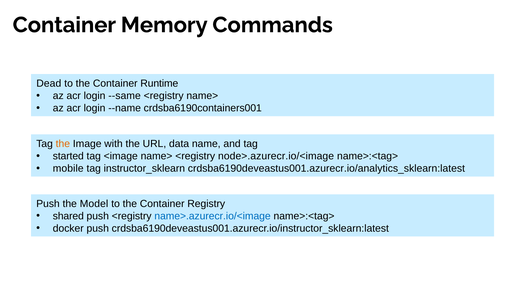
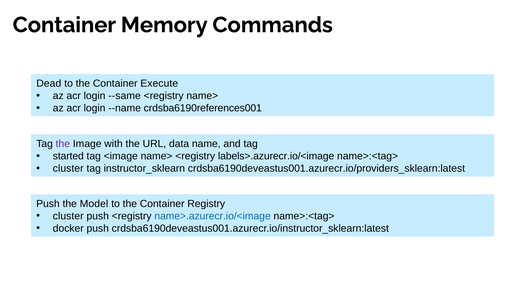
Runtime: Runtime -> Execute (159, 84)
crdsba6190containers001: crdsba6190containers001 -> crdsba6190references001 (203, 108)
the colour: orange -> purple (63, 144)
node>.azurecr.io/<image: node>.azurecr.io/<image -> labels>.azurecr.io/<image (276, 156)
mobile: mobile -> cluster (68, 169)
crdsba6190deveastus001.azurecr.io/analytics_sklearn:latest: crdsba6190deveastus001.azurecr.io/analytics_sklearn:latest -> crdsba6190deveastus001.azurecr.io/providers_sklearn:latest (326, 169)
shared: shared -> cluster (68, 217)
